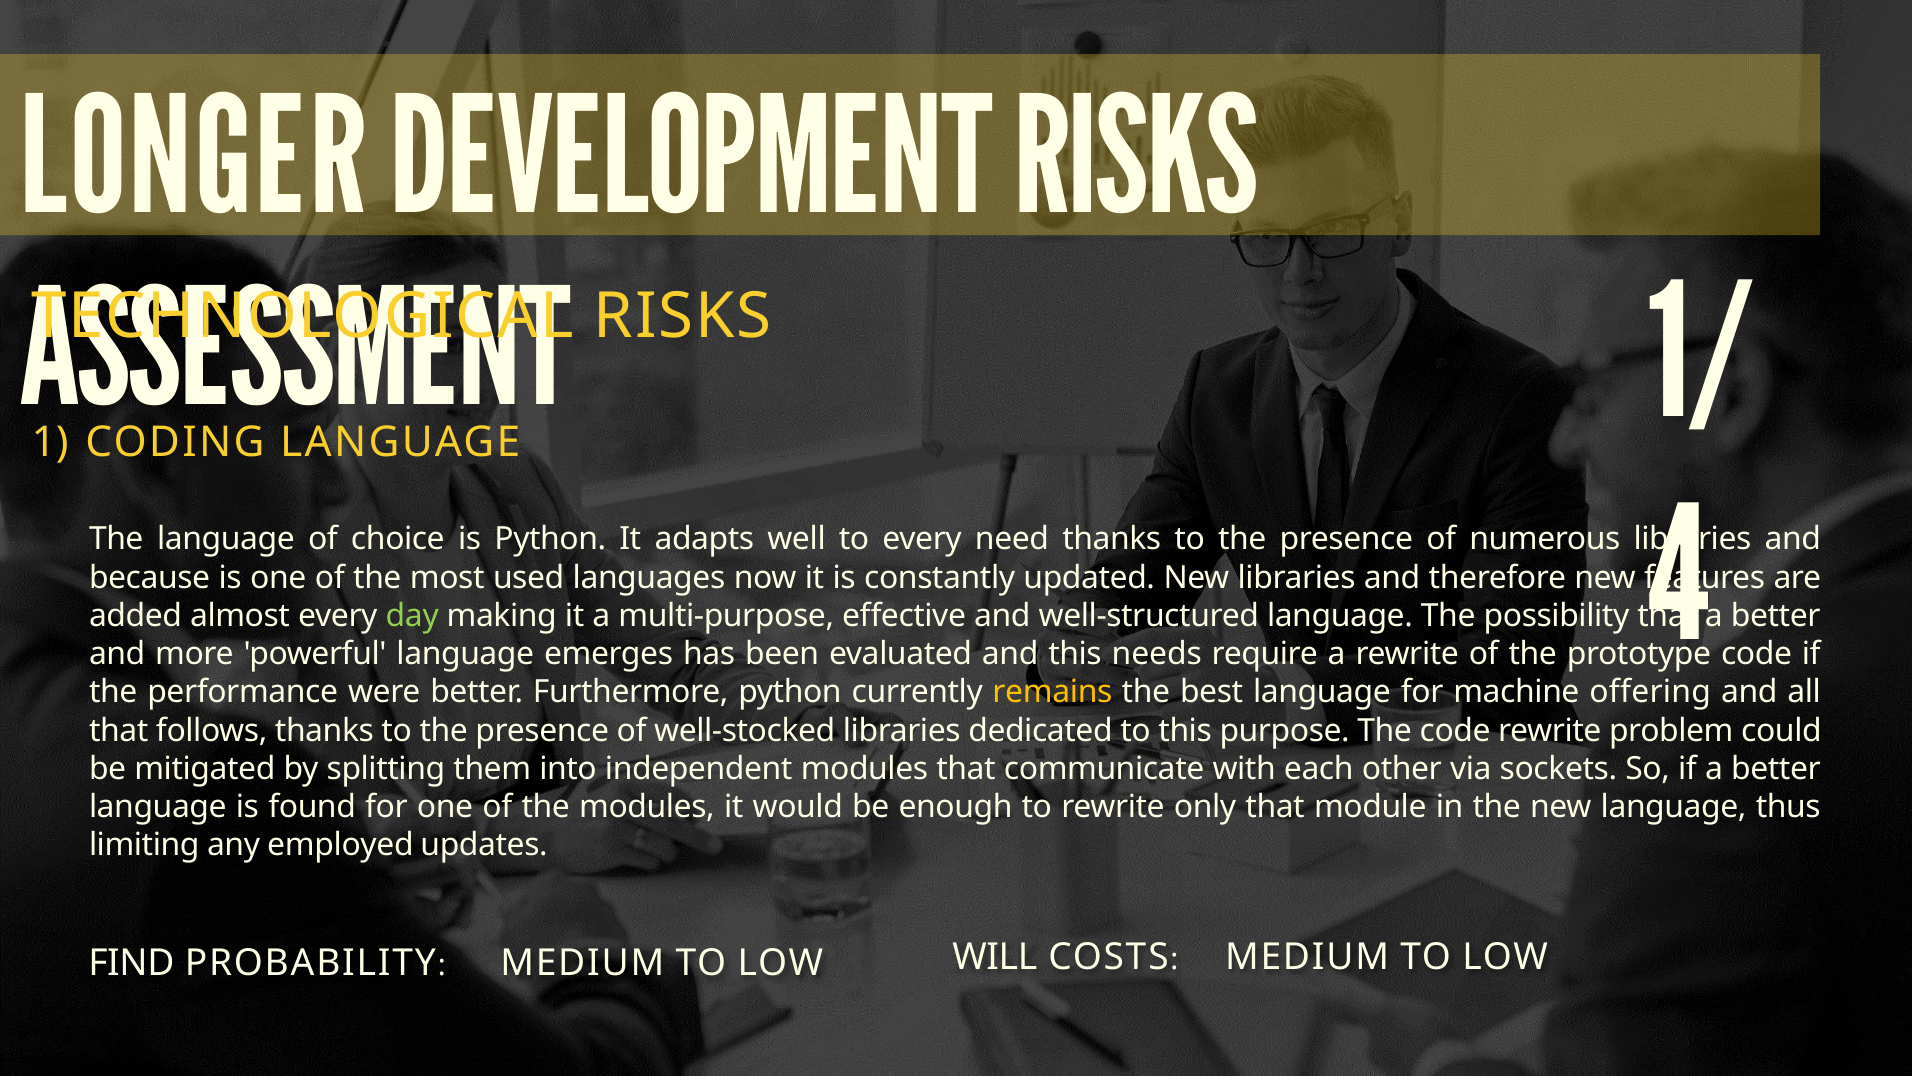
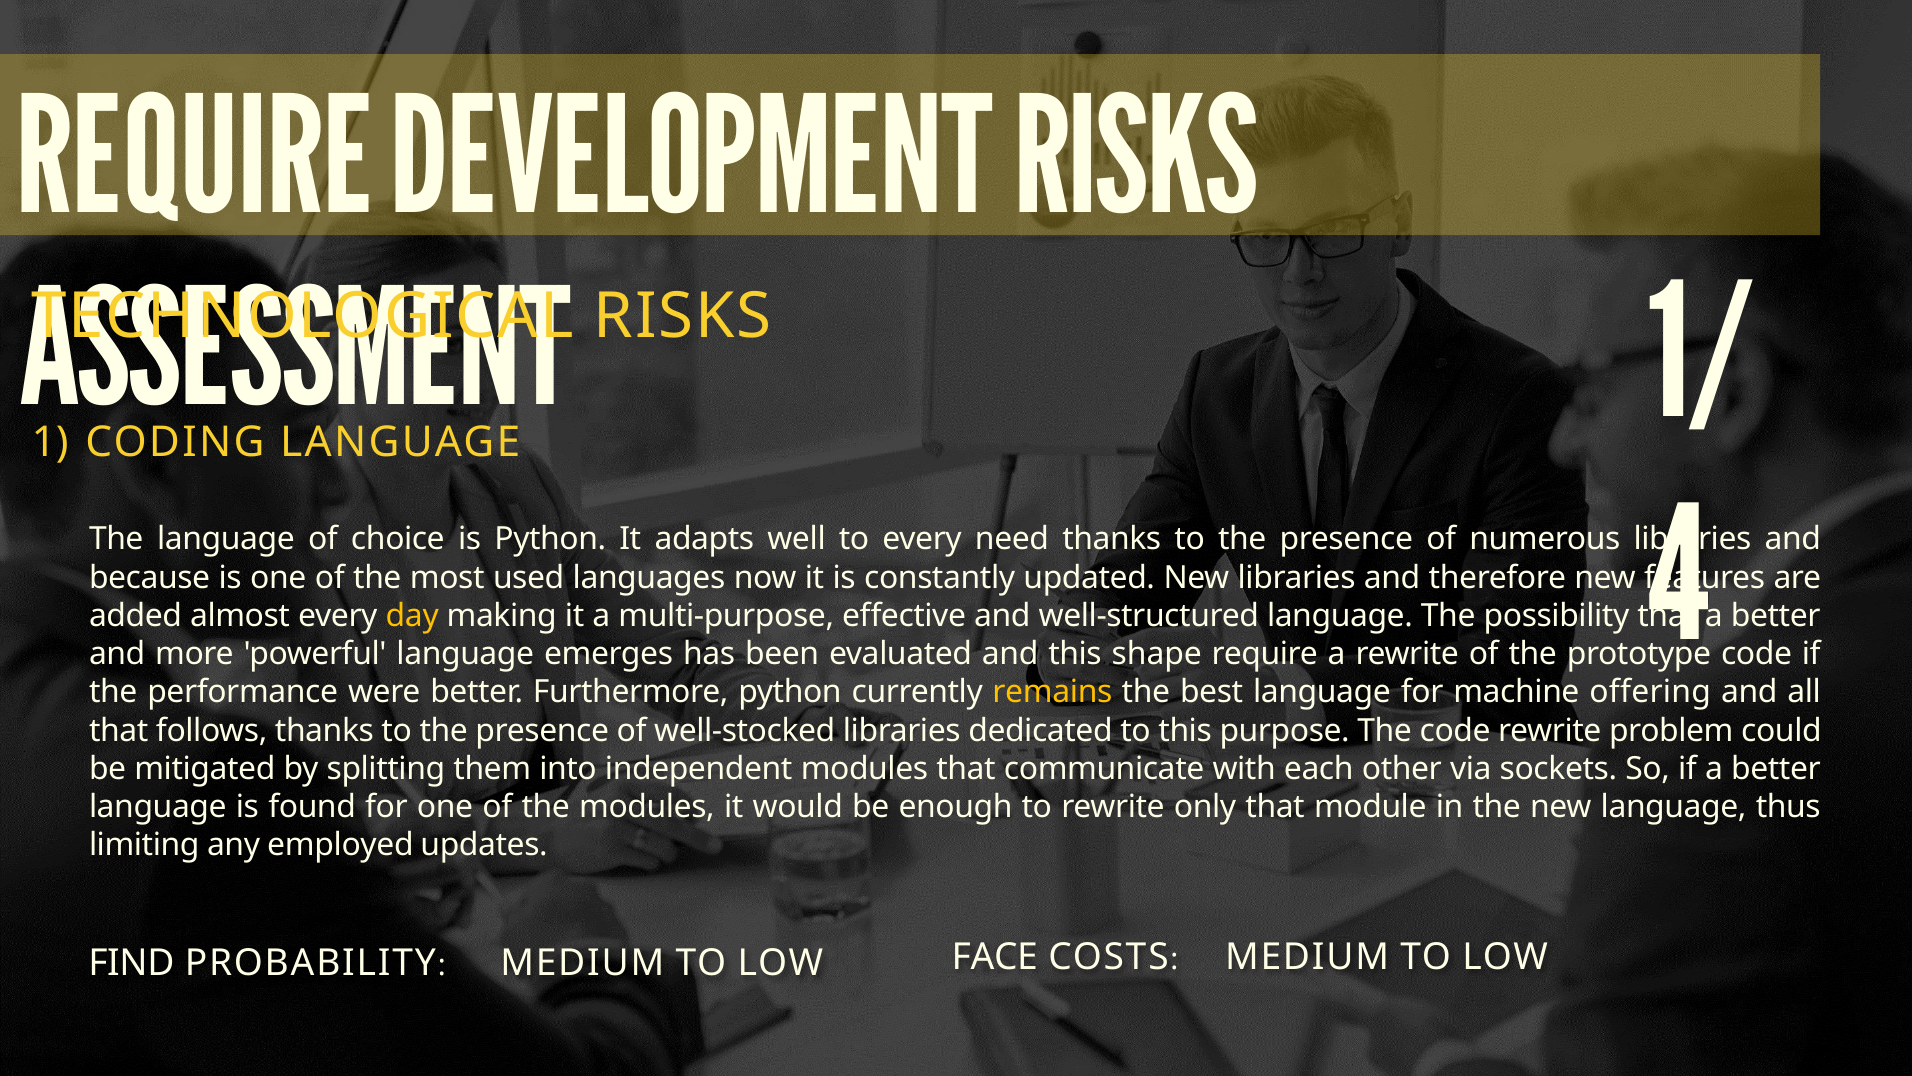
LONGER: LONGER -> REQUIRE (195, 159)
day colour: light green -> yellow (412, 616)
needs: needs -> shape (1157, 654)
WILL: WILL -> FACE (995, 956)
